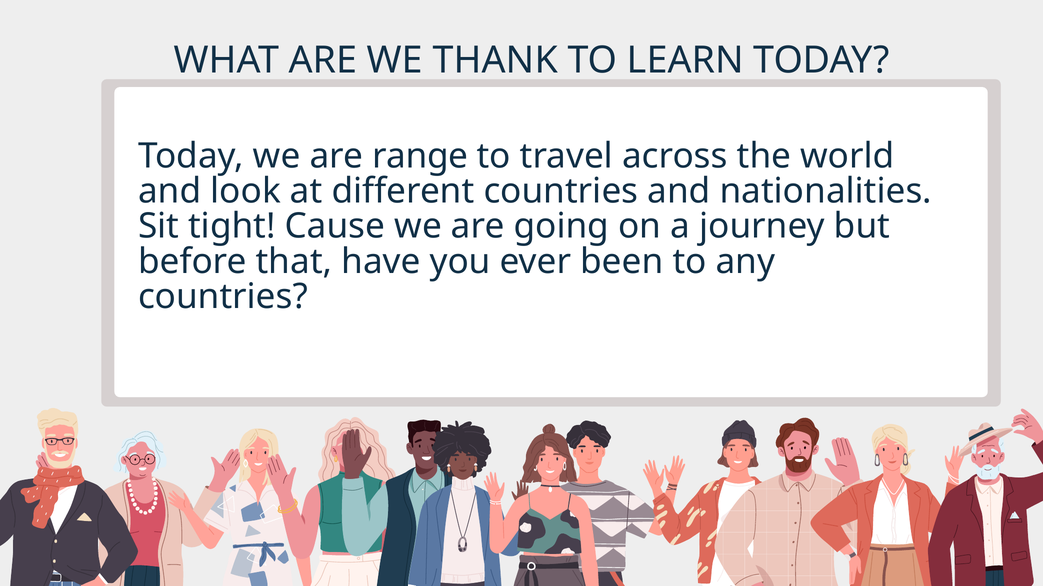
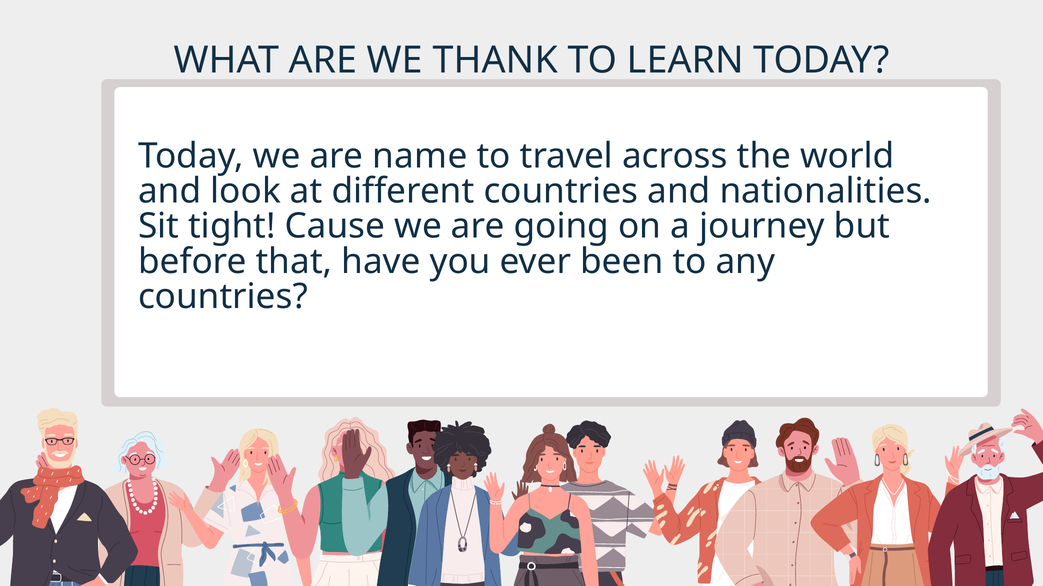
range: range -> name (420, 156)
